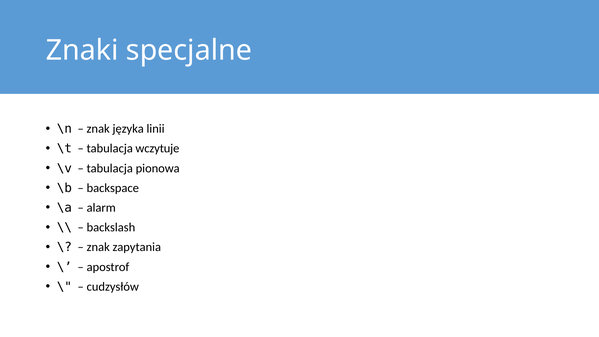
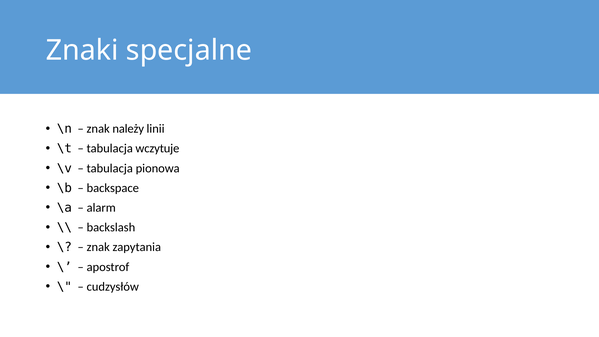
języka: języka -> należy (128, 129)
